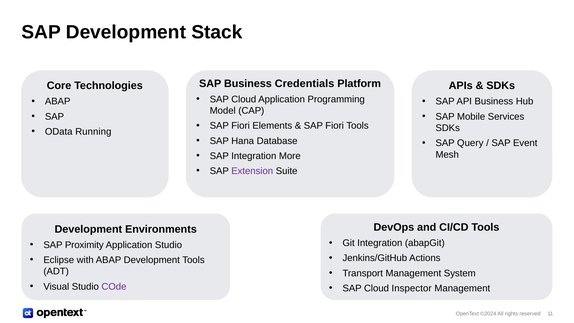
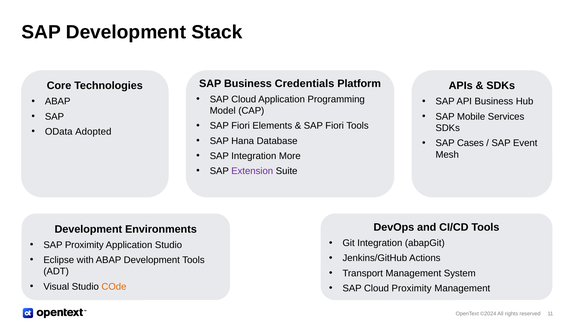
Running: Running -> Adopted (93, 132)
Query: Query -> Cases (470, 143)
COde colour: purple -> orange (114, 286)
Cloud Inspector: Inspector -> Proximity (412, 288)
